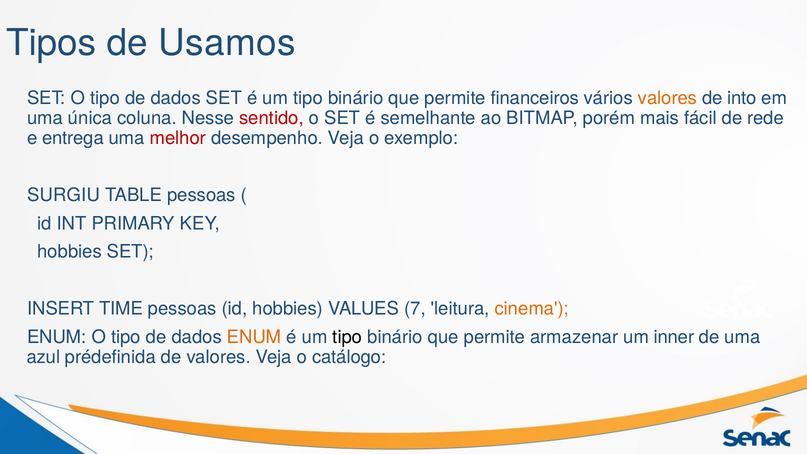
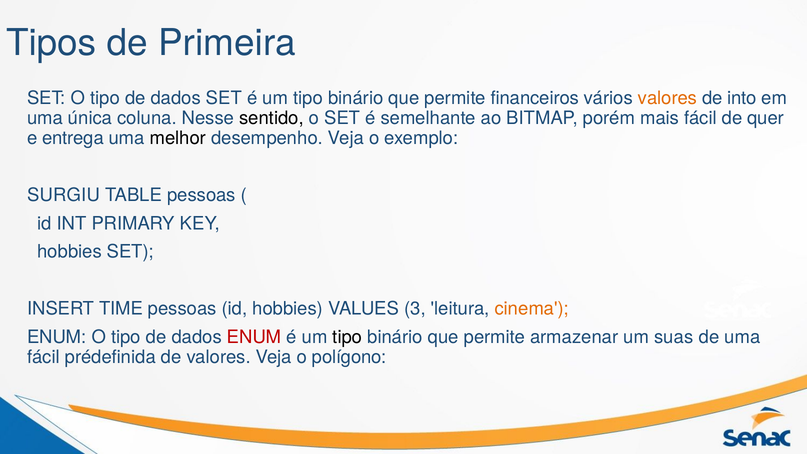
Usamos: Usamos -> Primeira (227, 43)
sentido colour: red -> black (271, 118)
rede: rede -> quer (766, 118)
melhor colour: red -> black (178, 138)
7: 7 -> 3 (415, 309)
ENUM colour: orange -> red (254, 337)
inner: inner -> suas (674, 337)
azul: azul -> fácil (43, 357)
catálogo: catálogo -> polígono (349, 357)
